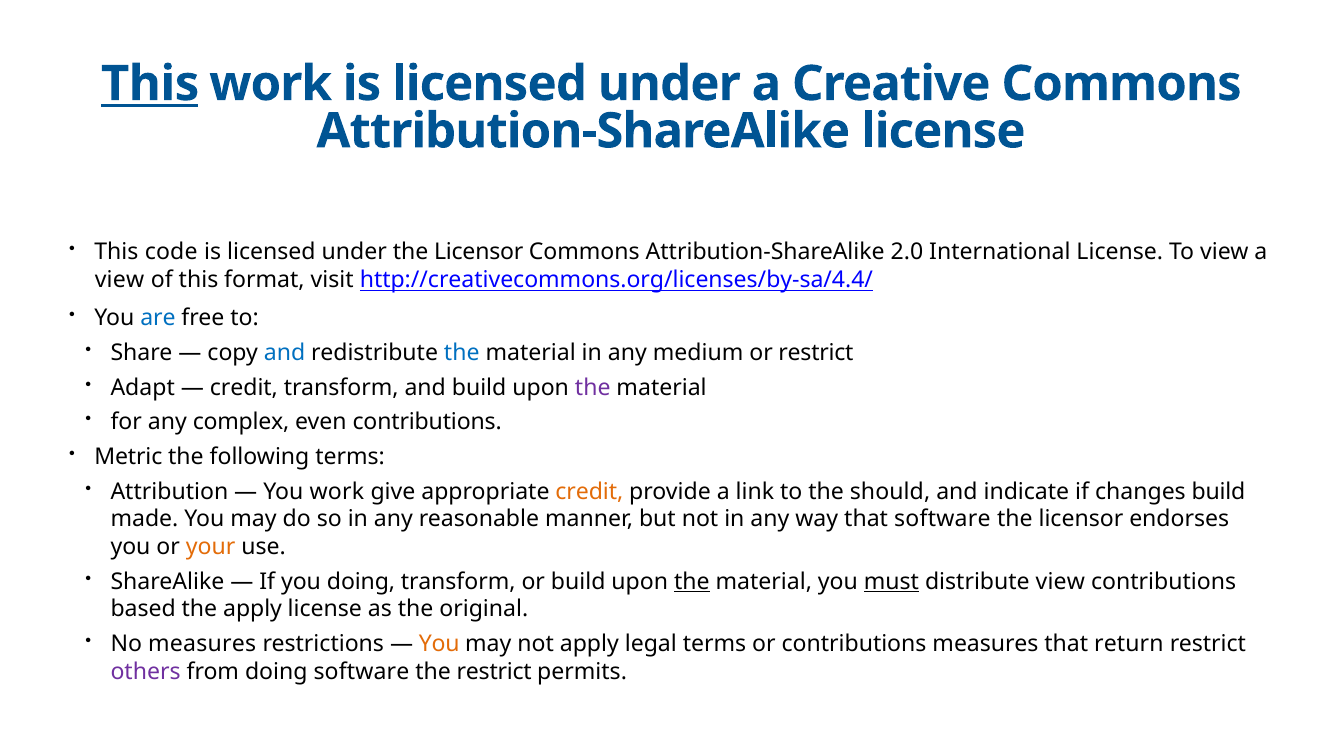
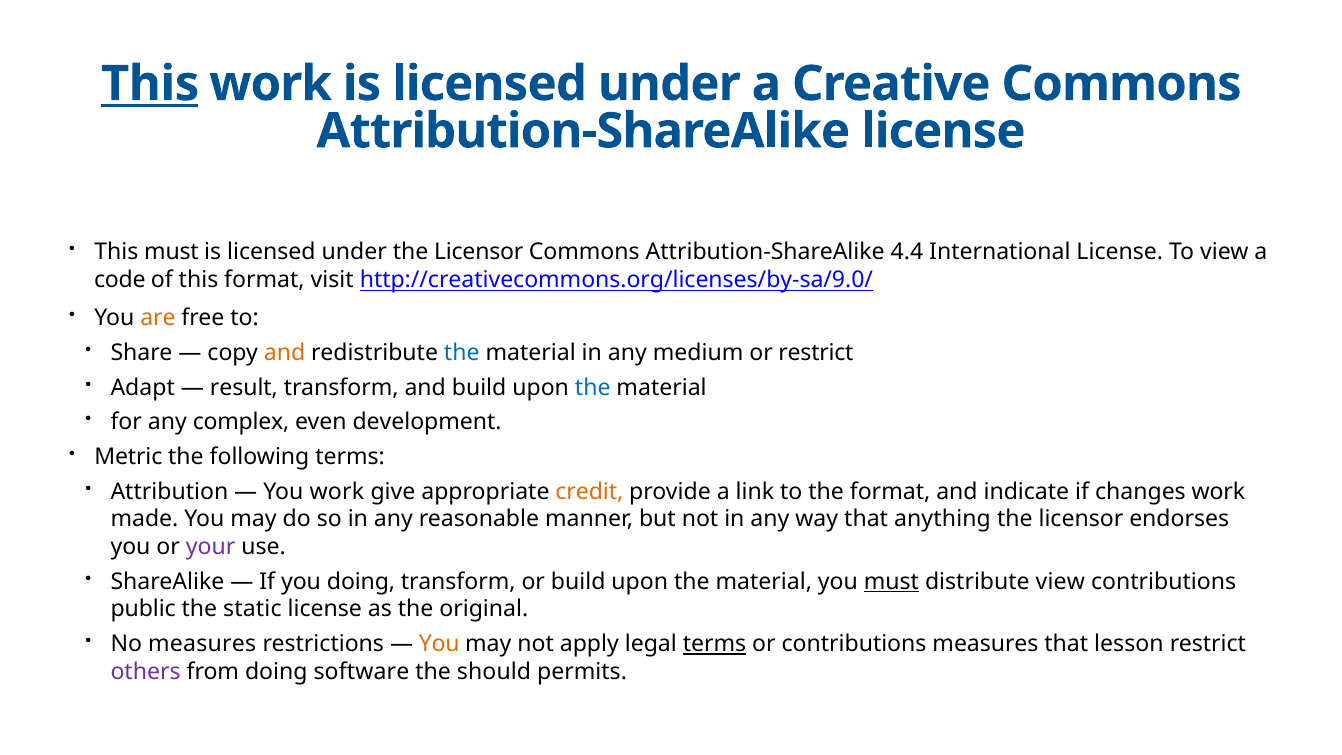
This code: code -> must (171, 252)
2.0: 2.0 -> 4.4 (907, 252)
view: view -> code (120, 280)
http://creativecommons.org/licenses/by-sa/4.4/: http://creativecommons.org/licenses/by-sa/4.4/ -> http://creativecommons.org/licenses/by-sa/9.0/ (616, 280)
are colour: blue -> orange (158, 318)
and colour: blue -> orange (285, 353)
credit: credit -> result (244, 388)
the colour: purple -> blue (593, 388)
even contributions: contributions -> development (427, 422)
the should: should -> format (890, 492)
changes build: build -> work (1218, 492)
that software: software -> anything (942, 519)
your colour: orange -> purple (211, 547)
the underline: present -> none (692, 582)
based: based -> public (143, 609)
the apply: apply -> static (252, 609)
terms underline: none -> present (715, 644)
return: return -> lesson (1129, 644)
the restrict: restrict -> should (494, 672)
